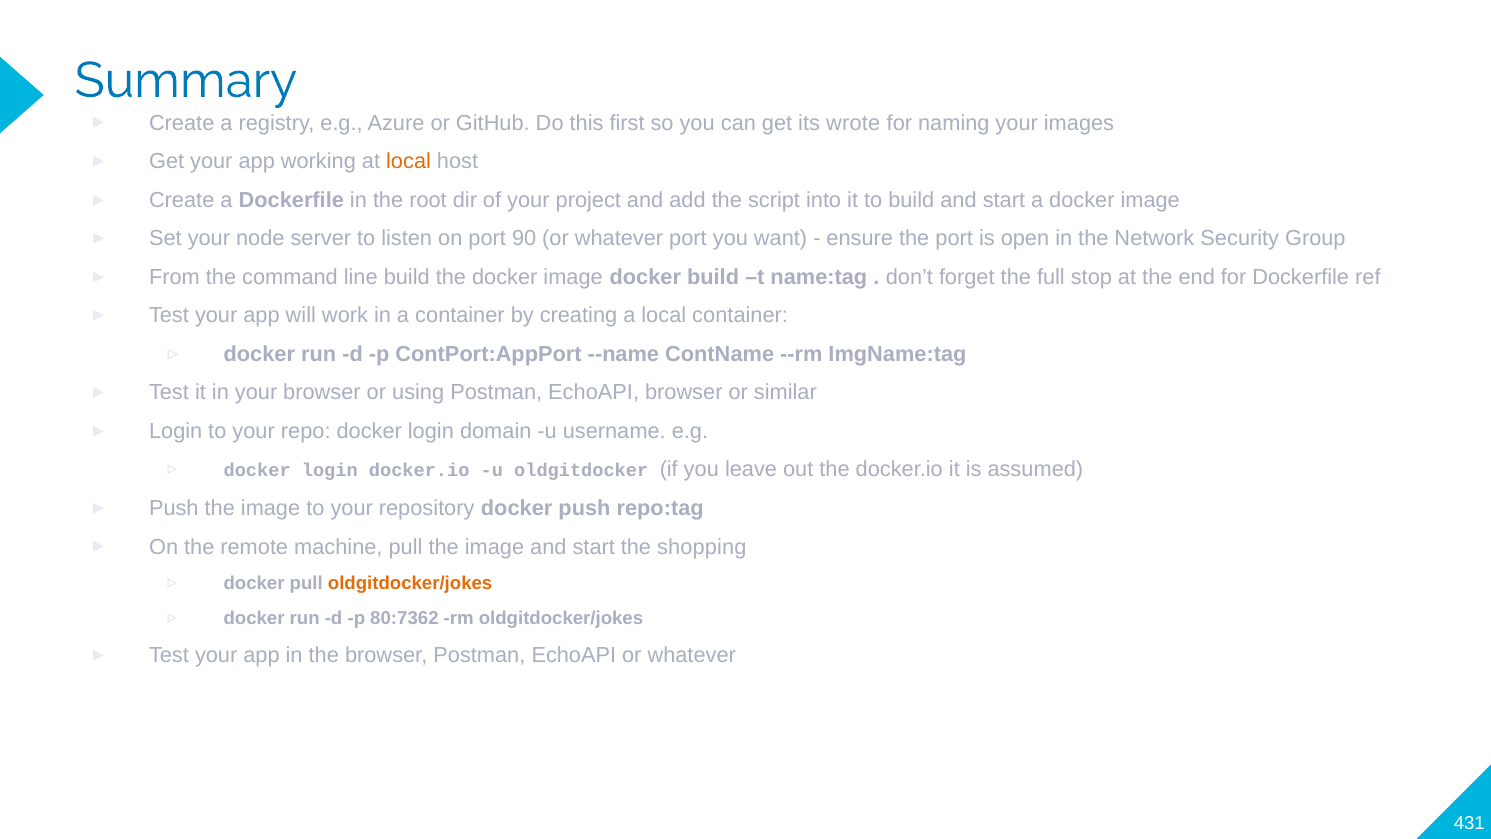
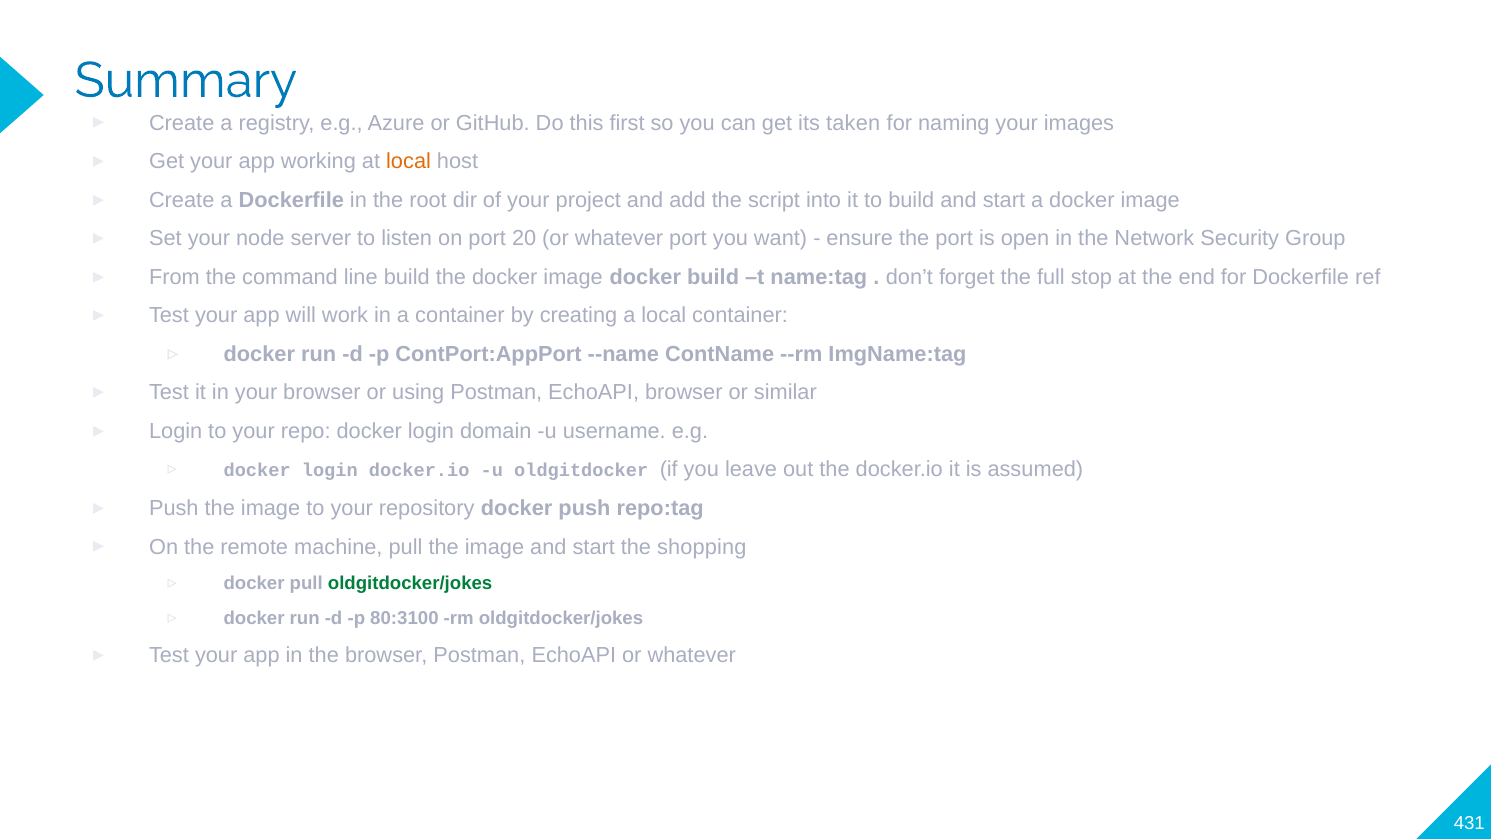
wrote: wrote -> taken (853, 123)
90: 90 -> 20 (524, 238)
oldgitdocker/jokes colour: orange -> green (410, 583)
80:7362: 80:7362 -> 80:3100 (404, 618)
